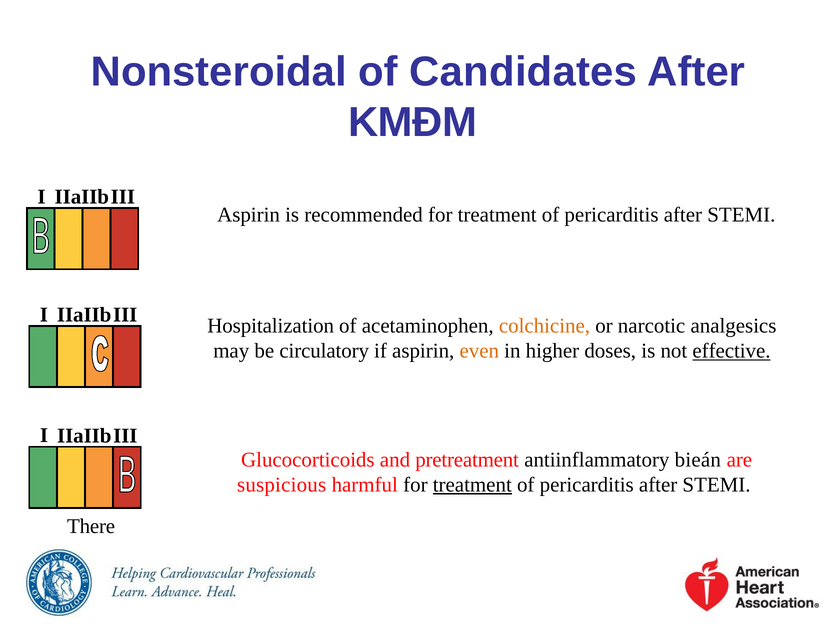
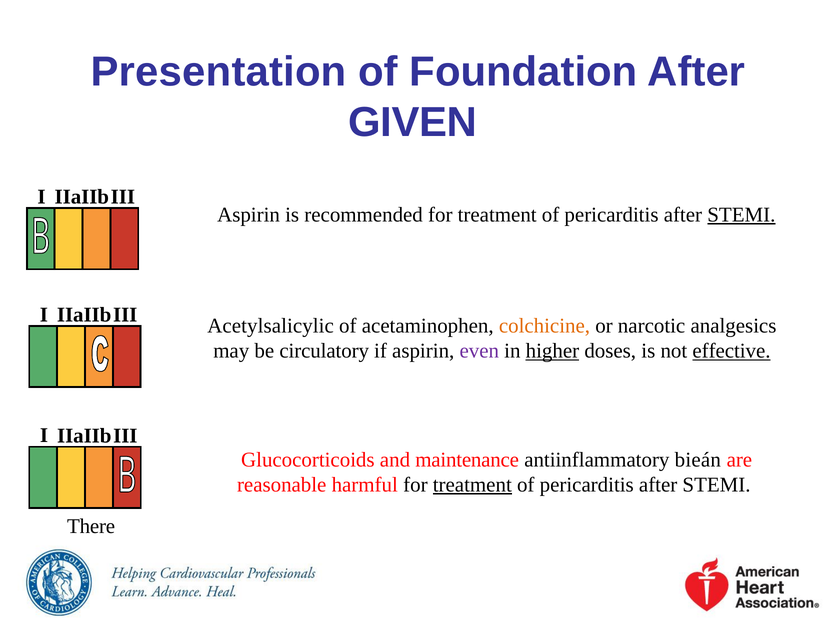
Nonsteroidal: Nonsteroidal -> Presentation (219, 72)
Candidates: Candidates -> Foundation (523, 72)
KMĐM: KMĐM -> GIVEN (413, 122)
STEMI underline: none -> present (741, 215)
Hospitalization: Hospitalization -> Acetylsalicylic (271, 325)
even colour: orange -> purple (479, 351)
higher underline: none -> present (552, 351)
pretreatment: pretreatment -> maintenance (467, 459)
suspicious: suspicious -> reasonable (282, 484)
